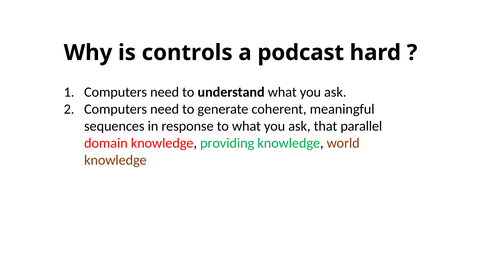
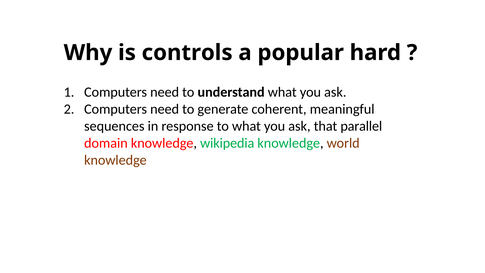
podcast: podcast -> popular (301, 53)
providing: providing -> wikipedia (227, 143)
